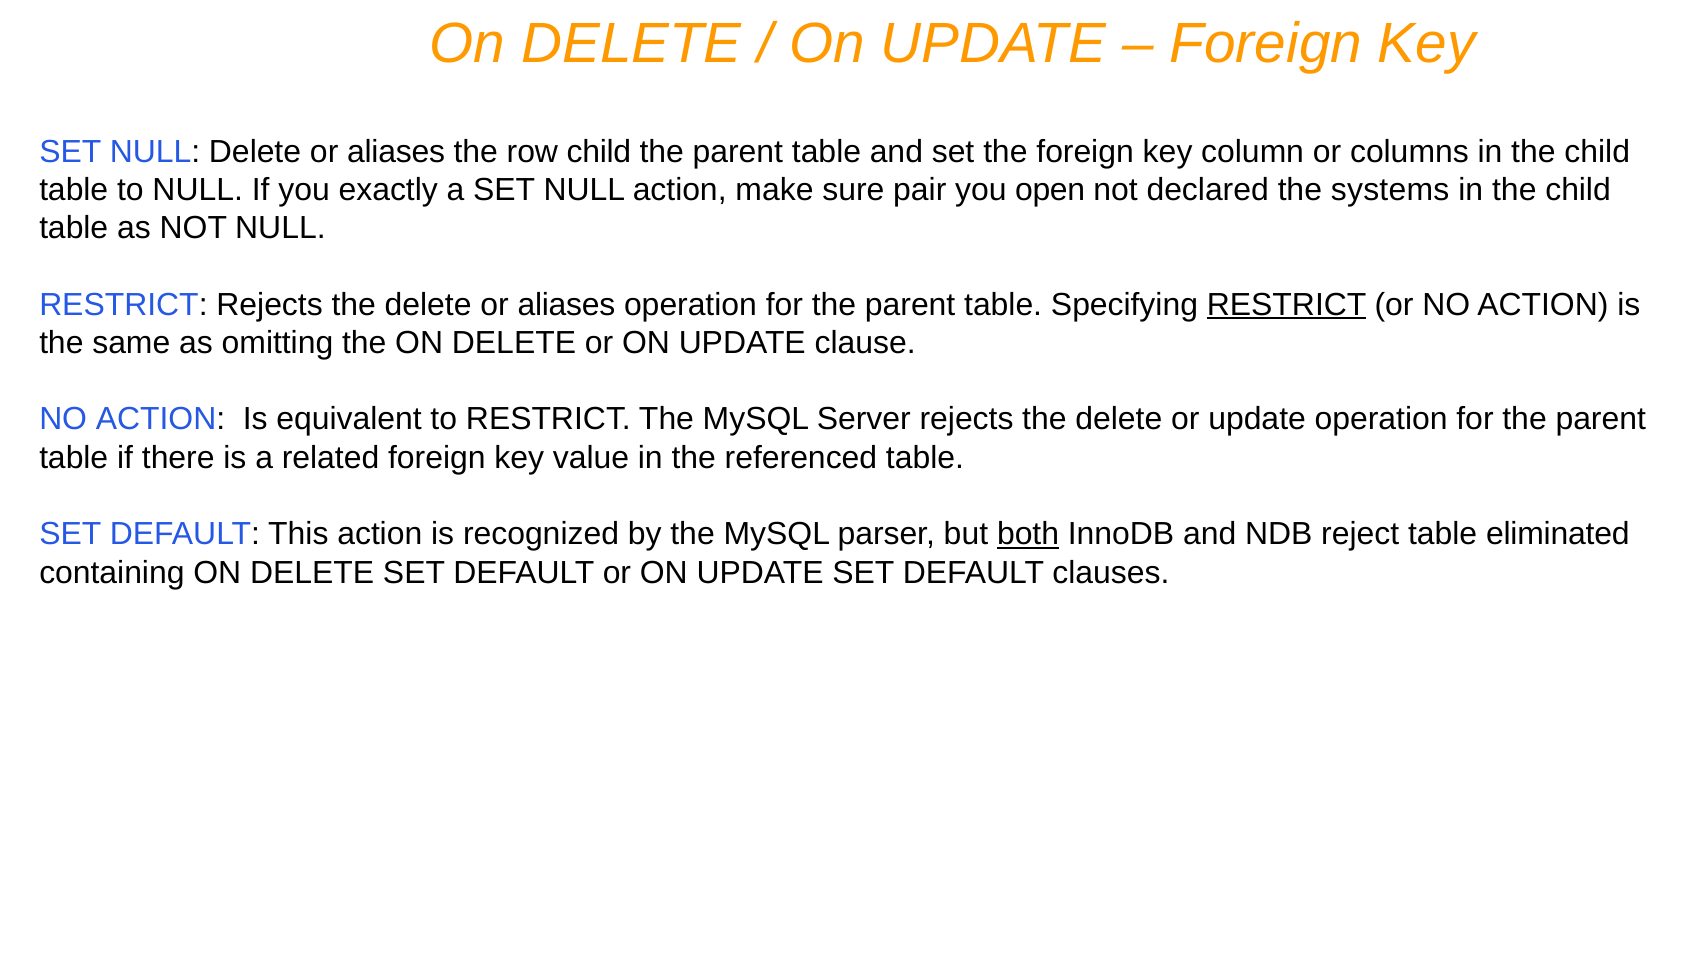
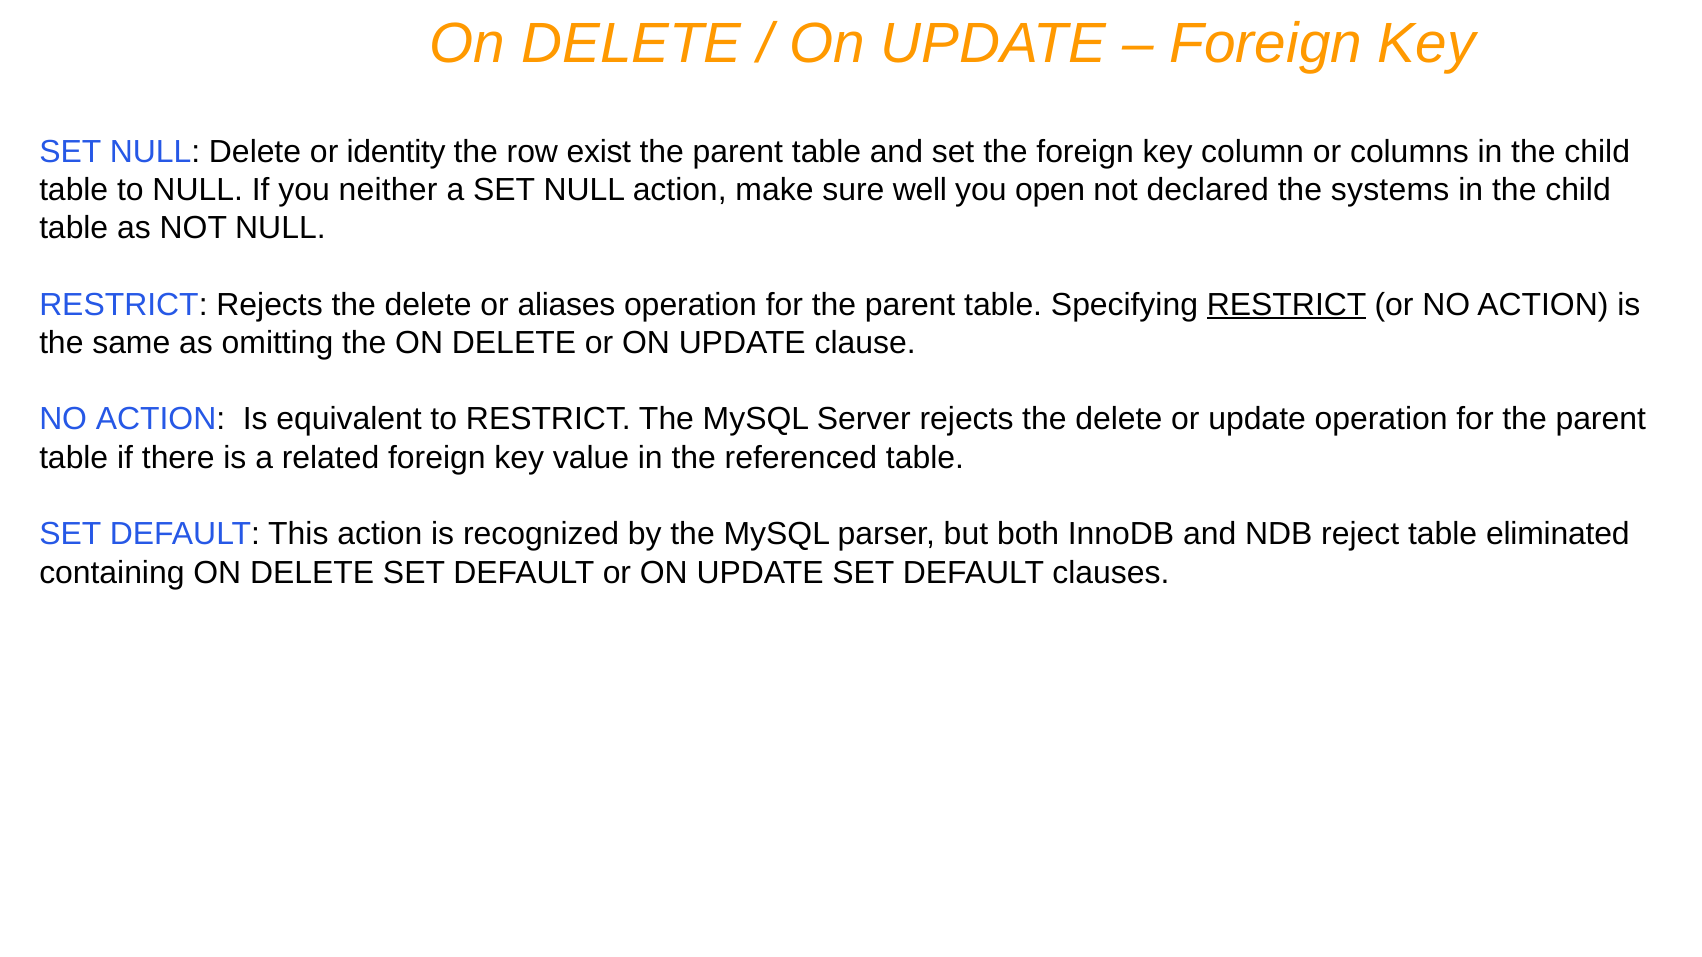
NULL Delete or aliases: aliases -> identity (396, 152)
row child: child -> exist (599, 152)
exactly: exactly -> neither (388, 190)
pair: pair -> well (920, 190)
both underline: present -> none (1028, 534)
